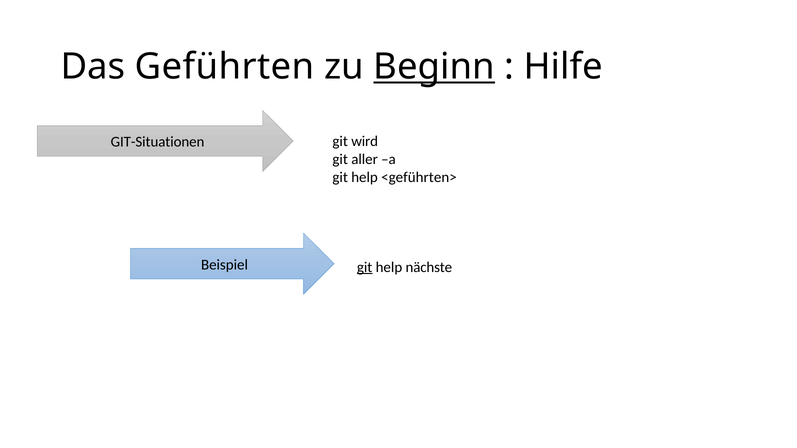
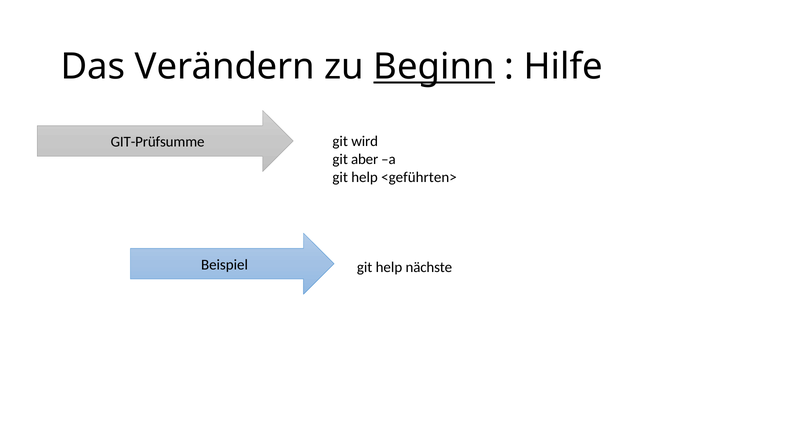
Geführten: Geführten -> Verändern (225, 67)
GIT-Situationen: GIT-Situationen -> GIT-Prüfsumme (158, 142)
aller: aller -> aber (365, 159)
git underline: present -> none (365, 267)
